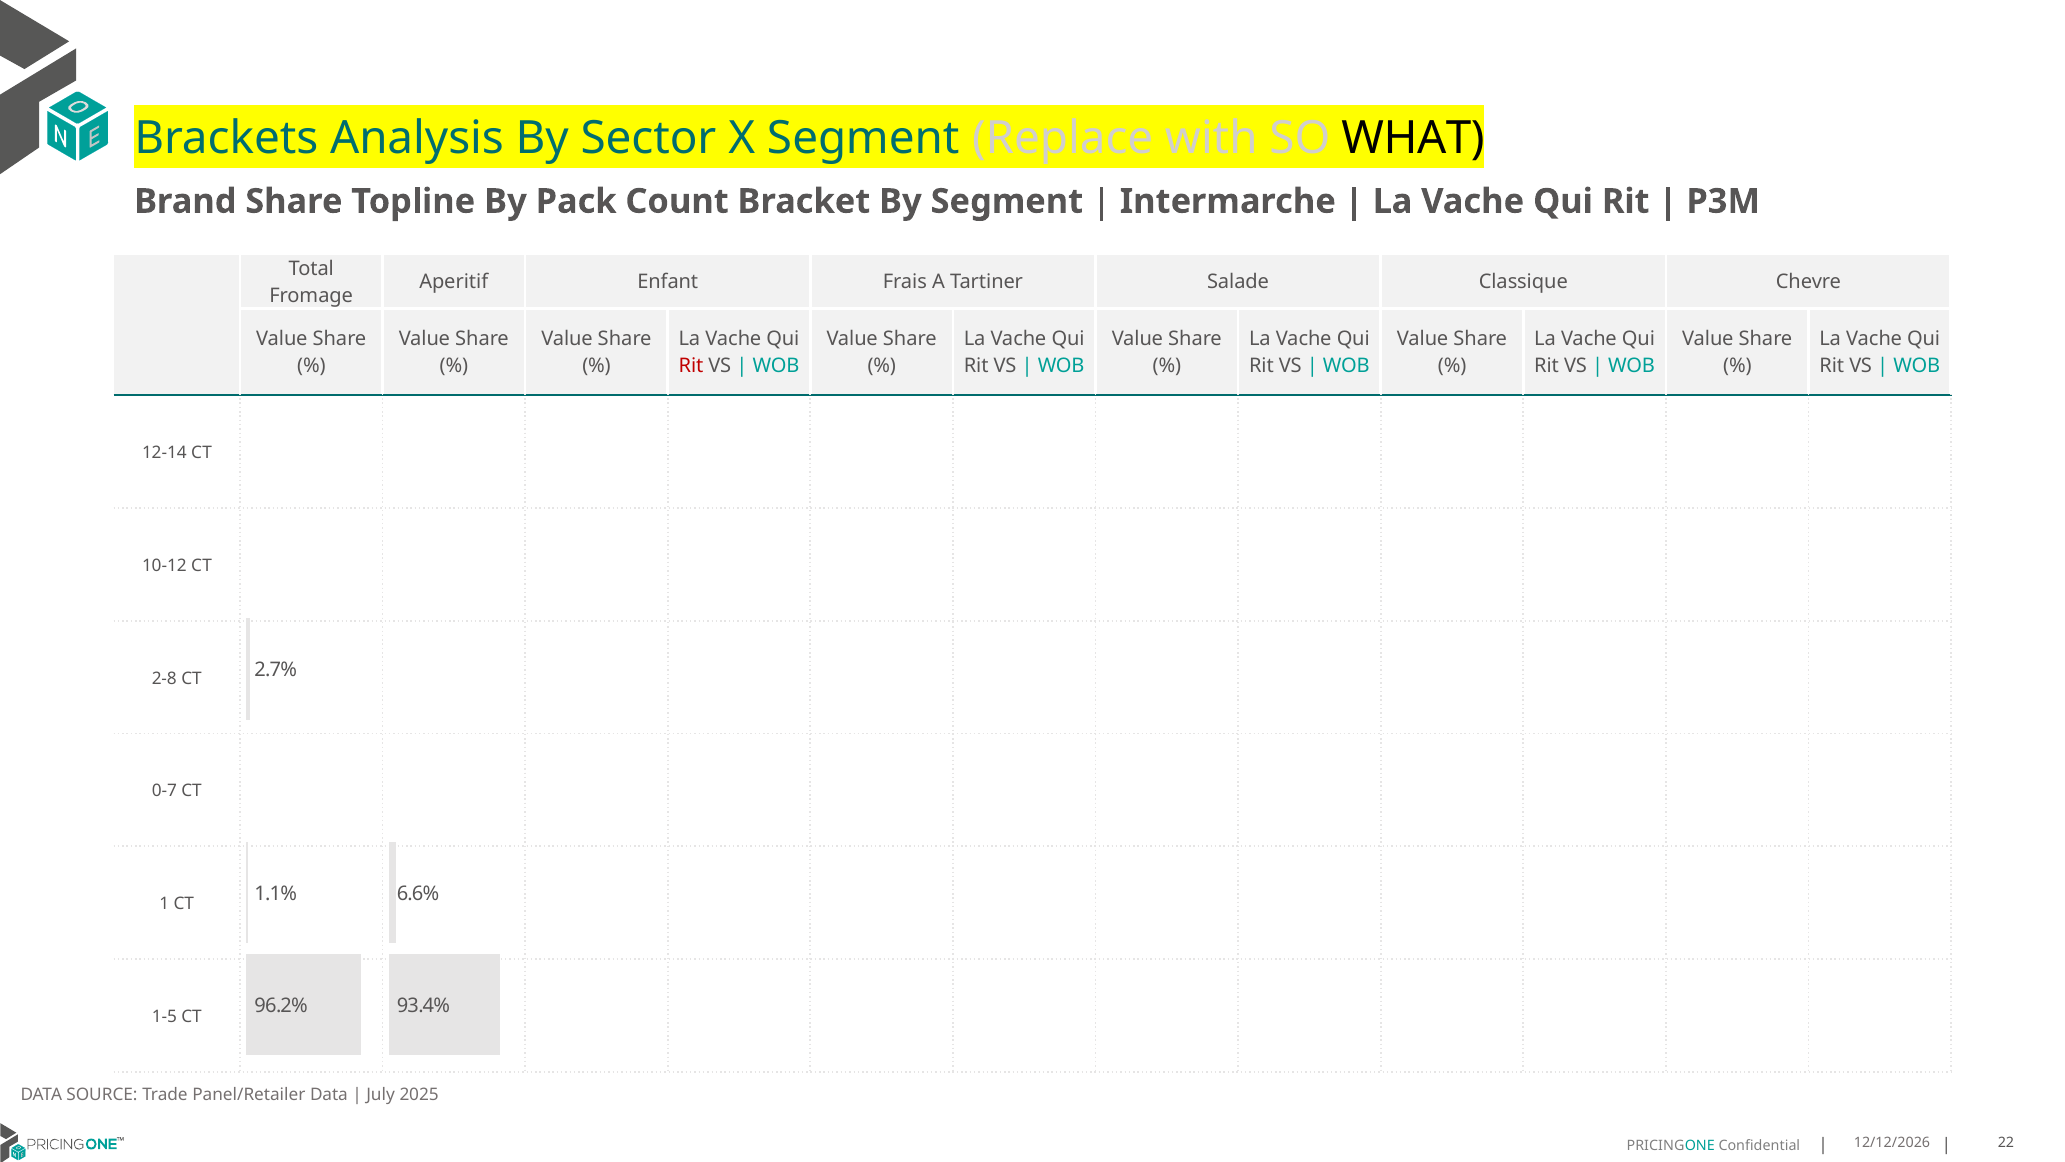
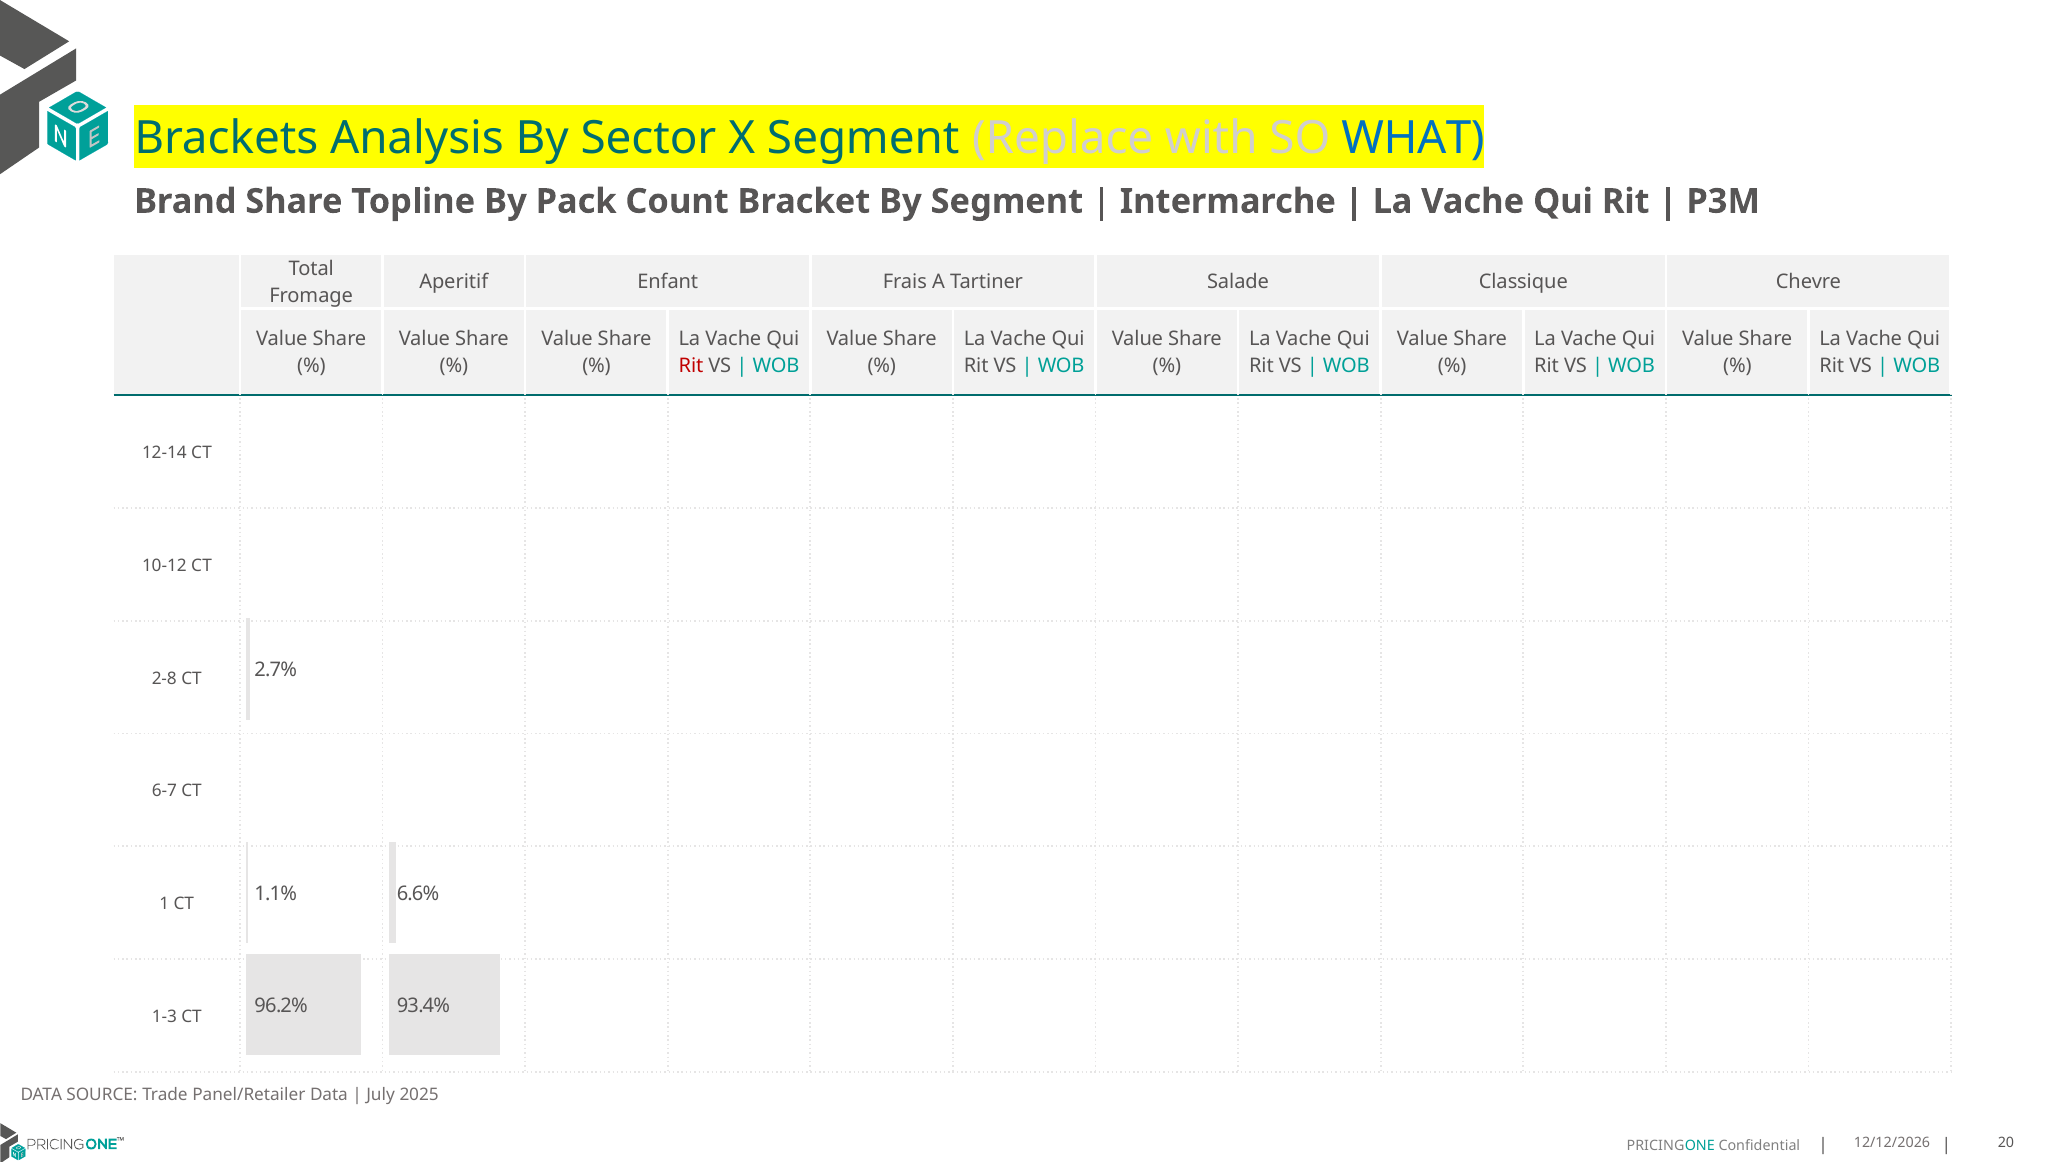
WHAT colour: black -> blue (1413, 139)
0-7: 0-7 -> 6-7 (164, 791)
1-5: 1-5 -> 1-3 (164, 1016)
22: 22 -> 20 (2006, 1142)
